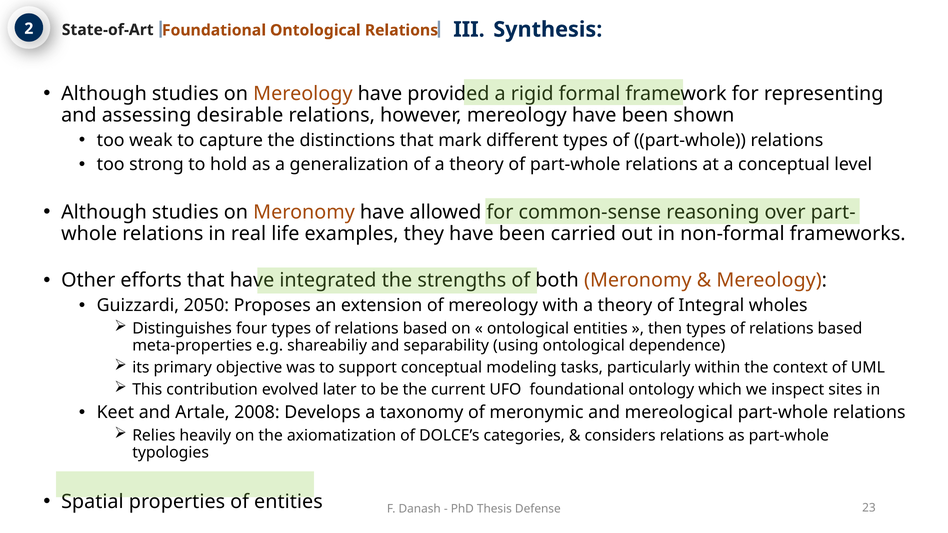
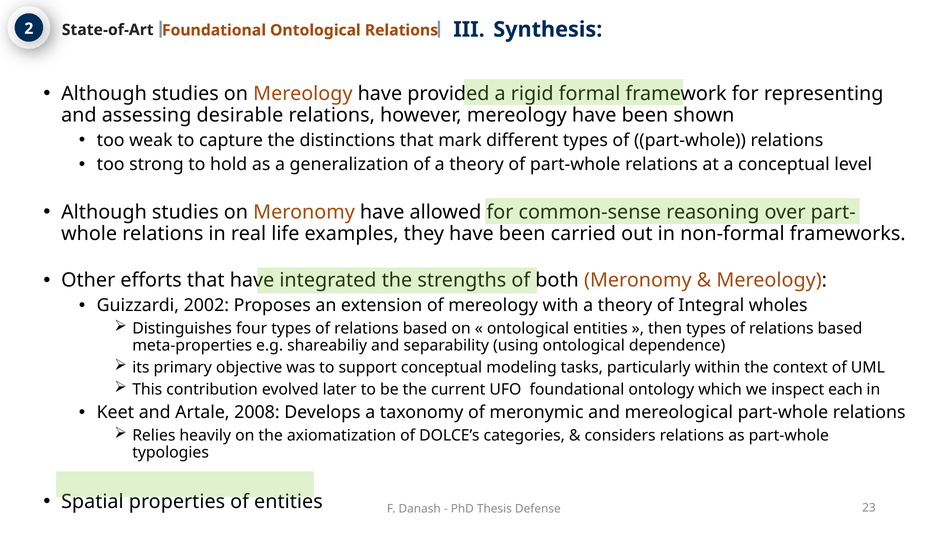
2050: 2050 -> 2002 (206, 306)
sites: sites -> each (845, 390)
